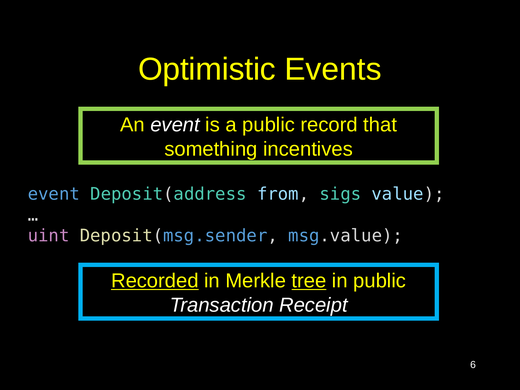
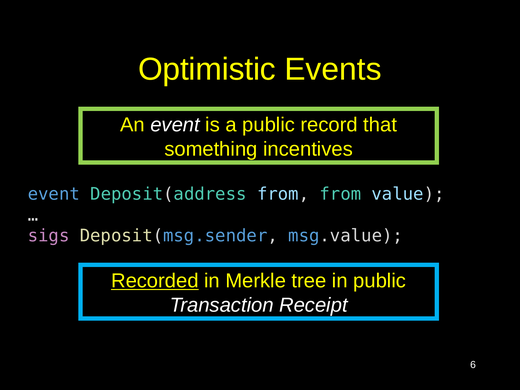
from sigs: sigs -> from (340, 194)
uint: uint -> sigs (49, 236)
tree underline: present -> none (309, 281)
